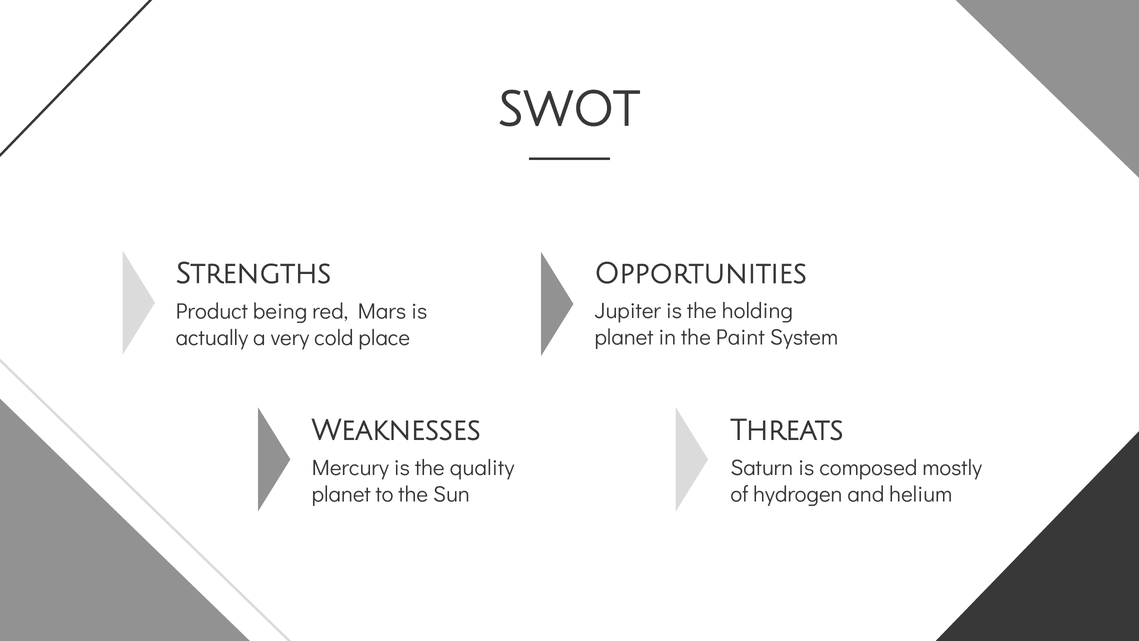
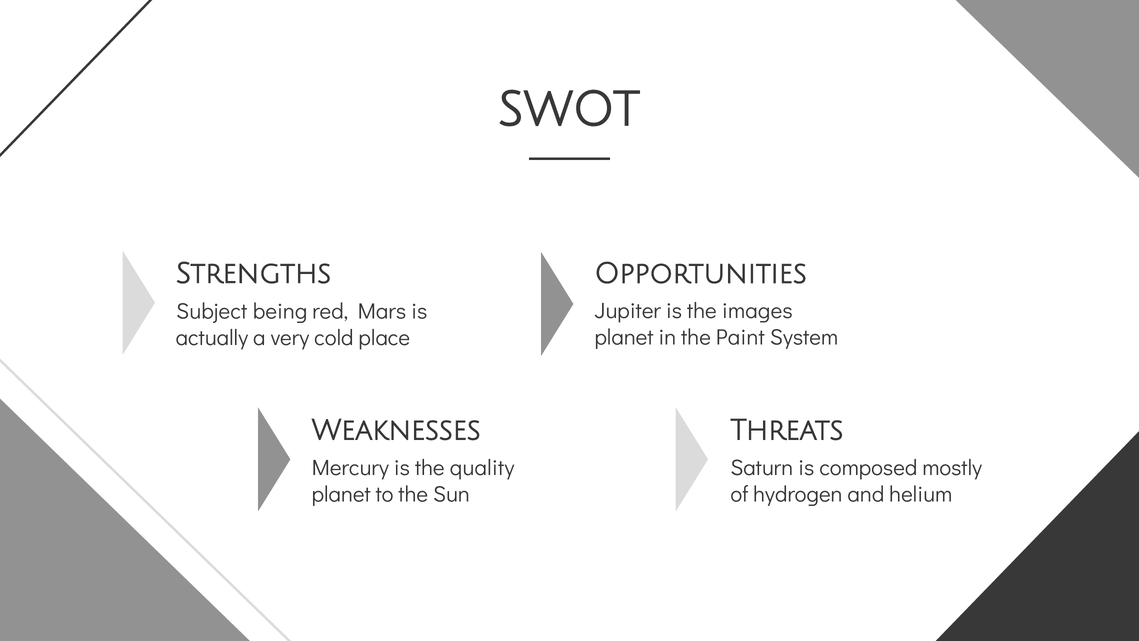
holding: holding -> images (757, 311)
Product: Product -> Subject (212, 311)
